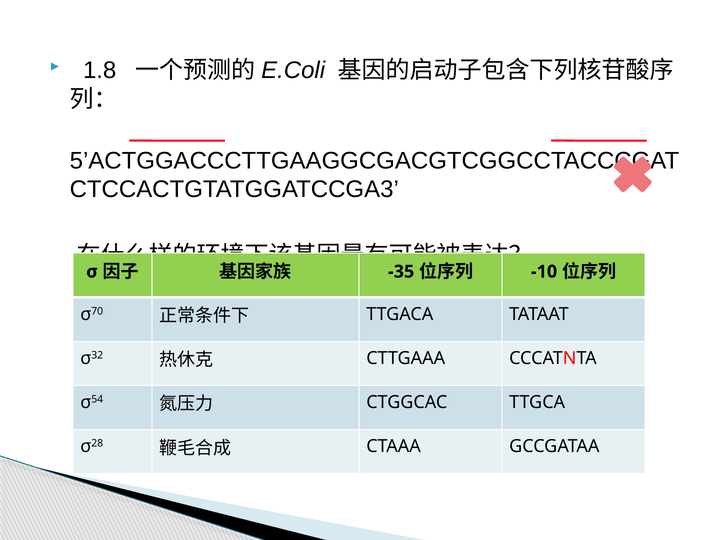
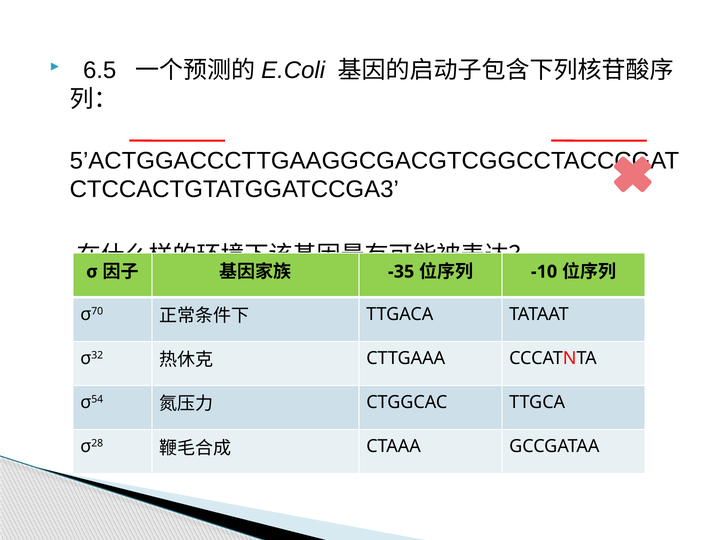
1.8: 1.8 -> 6.5 (100, 70)
